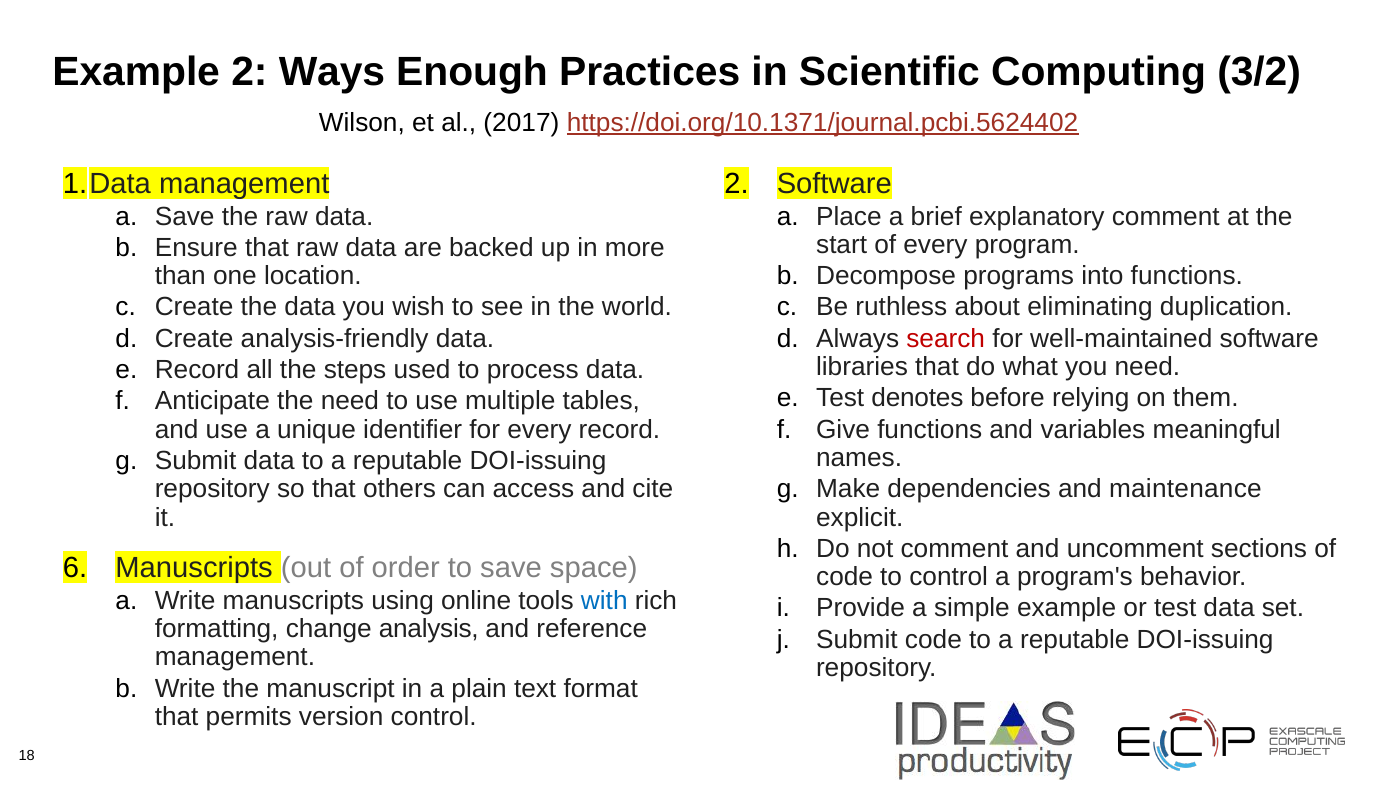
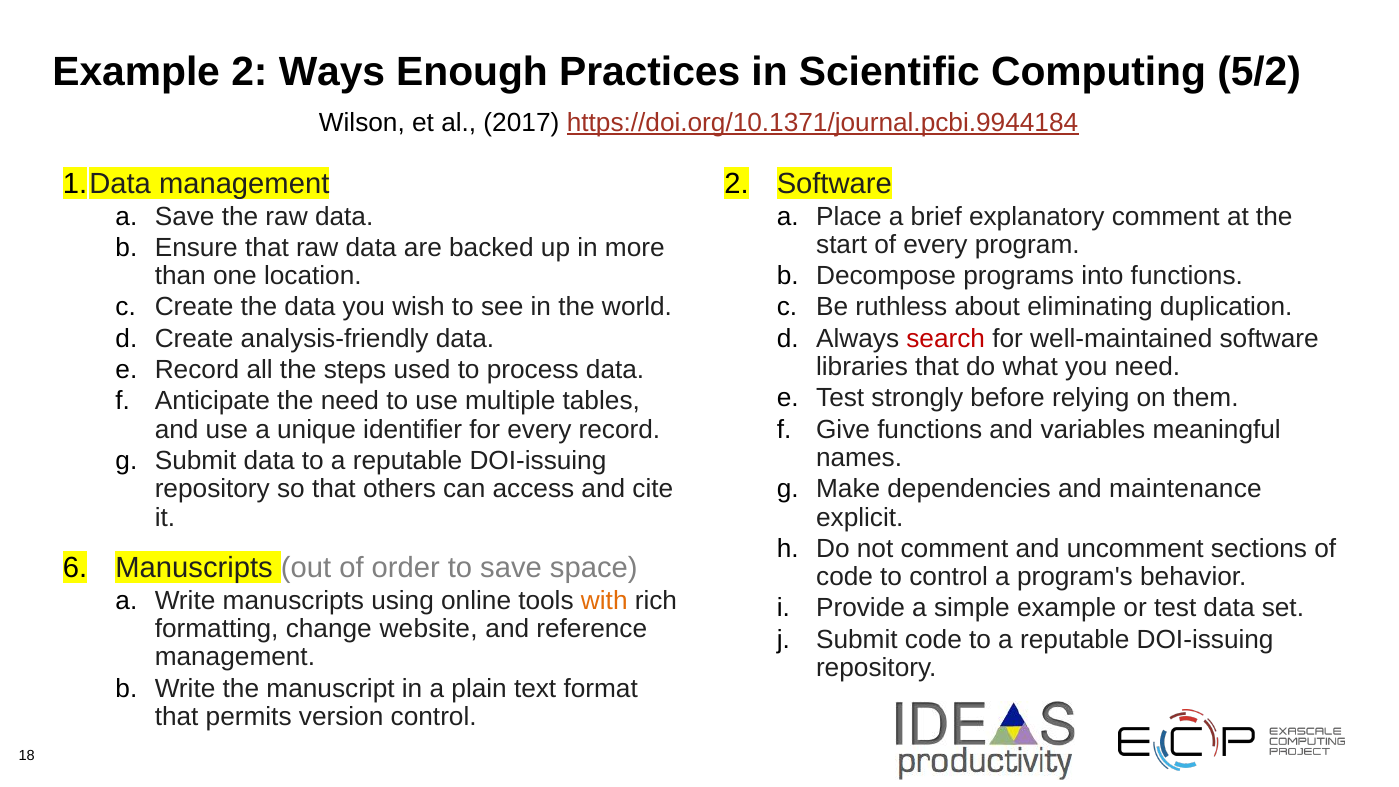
3/2: 3/2 -> 5/2 (1259, 72)
https://doi.org/10.1371/journal.pcbi.5624402: https://doi.org/10.1371/journal.pcbi.5624402 -> https://doi.org/10.1371/journal.pcbi.9944184 (823, 122)
denotes: denotes -> strongly (917, 398)
with colour: blue -> orange (604, 601)
analysis: analysis -> website (429, 629)
